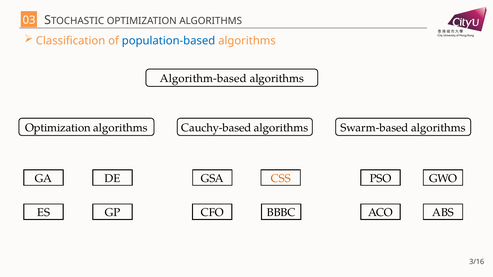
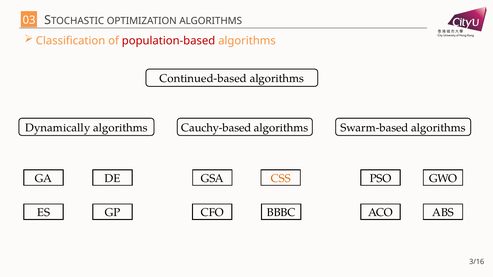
population-based colour: blue -> red (169, 41)
Algorithm-based: Algorithm-based -> Continued-based (203, 79)
Optimization: Optimization -> Dynamically (58, 128)
